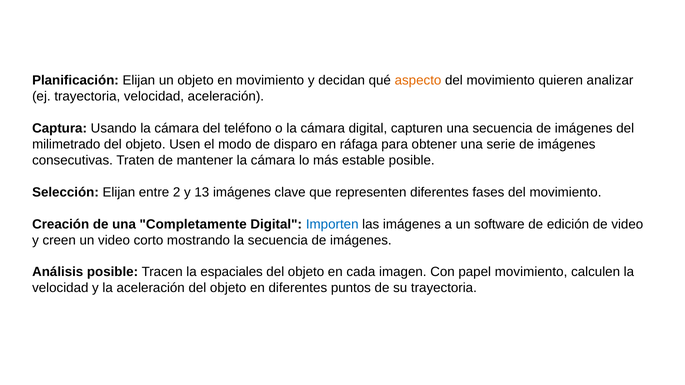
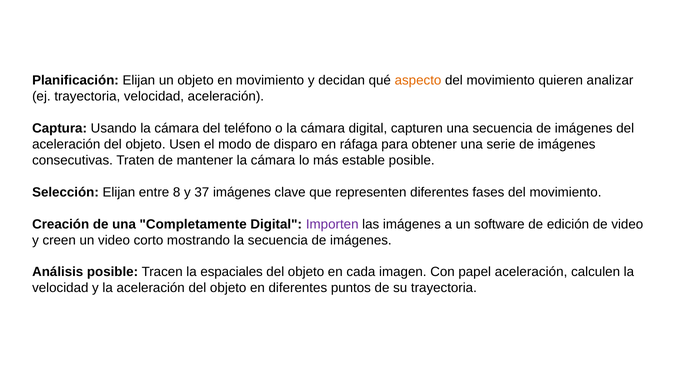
milimetrado: milimetrado -> aceleración (66, 144)
2: 2 -> 8 (177, 192)
13: 13 -> 37 (202, 192)
Importen colour: blue -> purple (332, 224)
papel movimiento: movimiento -> aceleración (531, 272)
